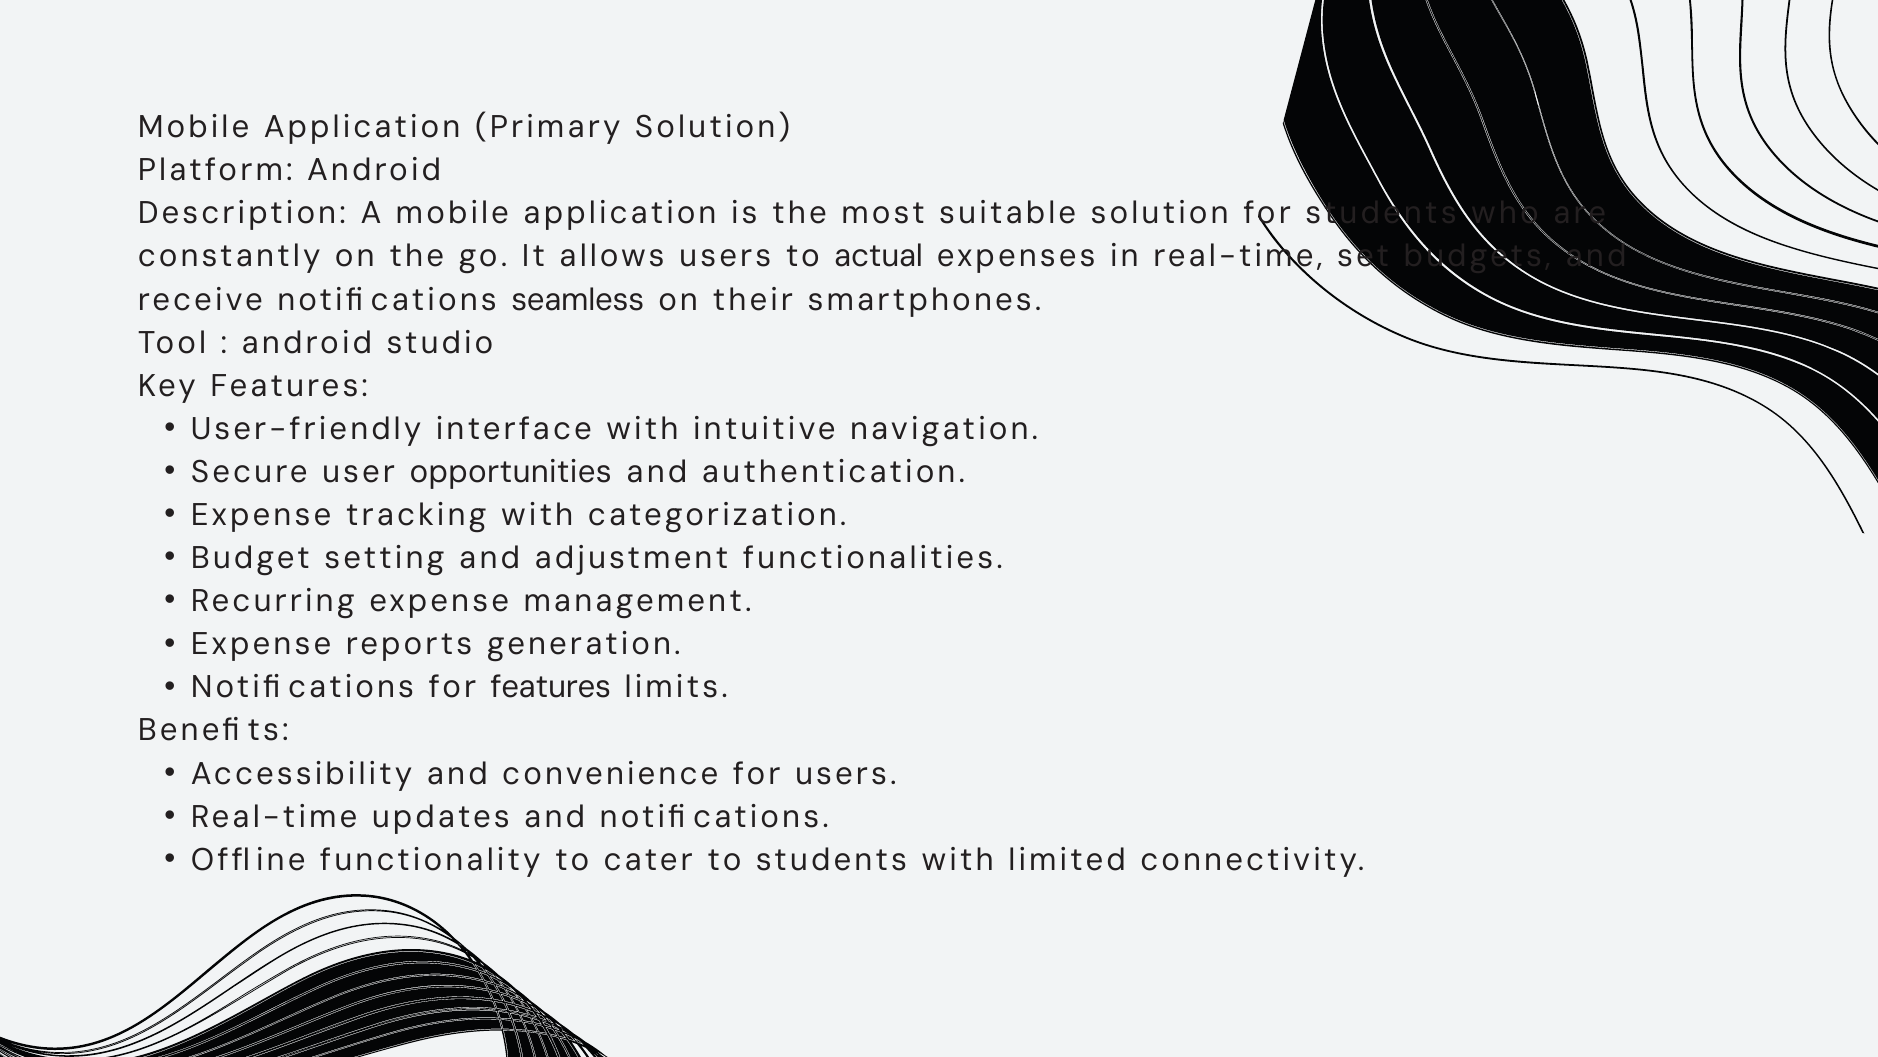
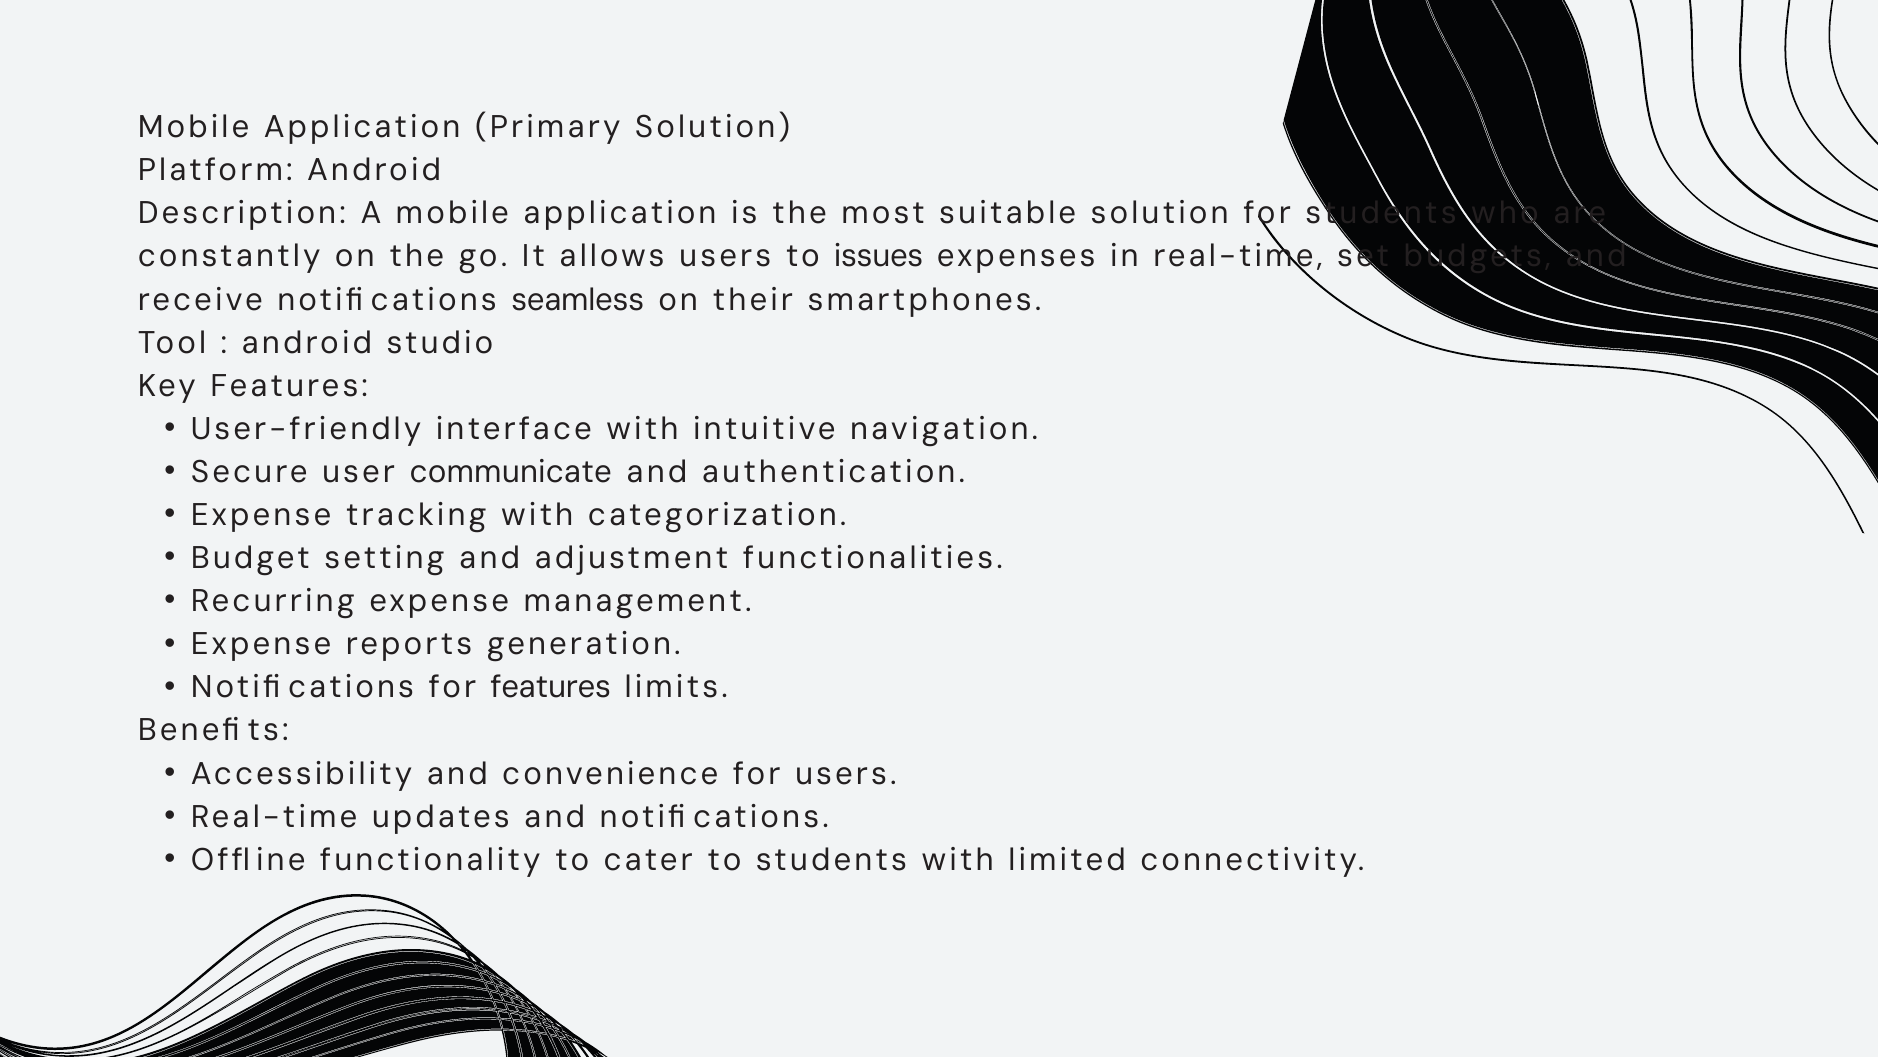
actual: actual -> issues (879, 256)
opportunities: opportunities -> communicate (511, 472)
